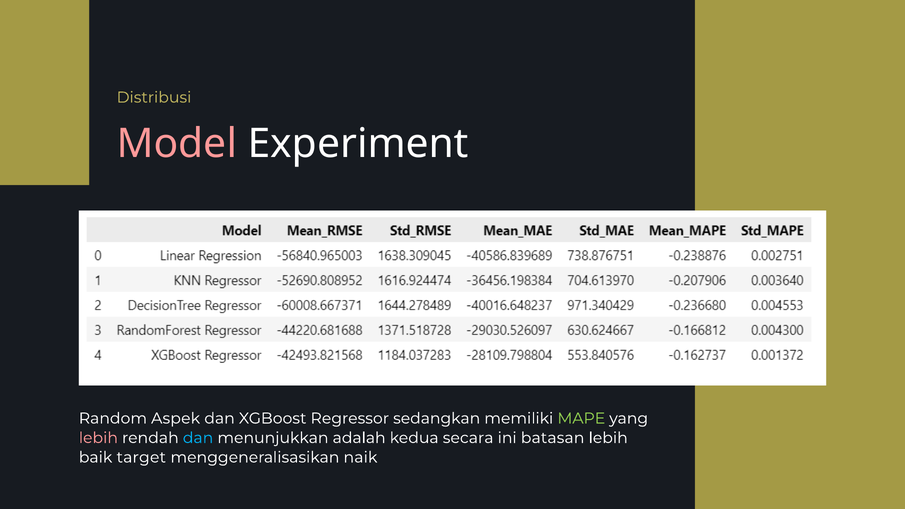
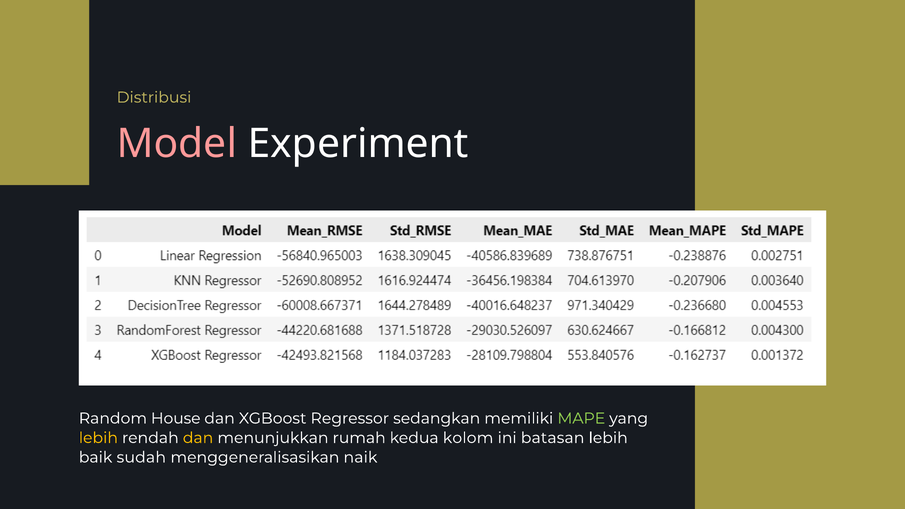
Aspek: Aspek -> House (176, 418)
lebih colour: pink -> yellow (98, 438)
dan colour: light blue -> yellow (198, 438)
adalah: adalah -> rumah (359, 438)
secara: secara -> kolom (468, 438)
target: target -> sudah (141, 457)
